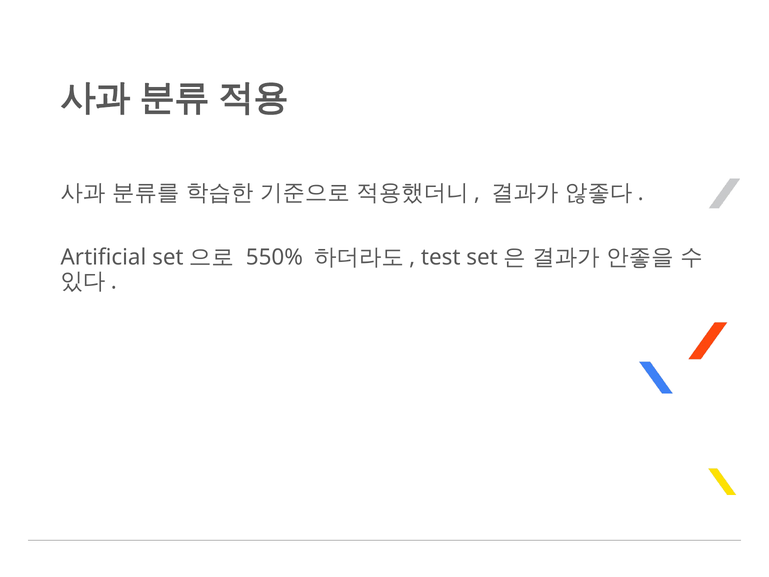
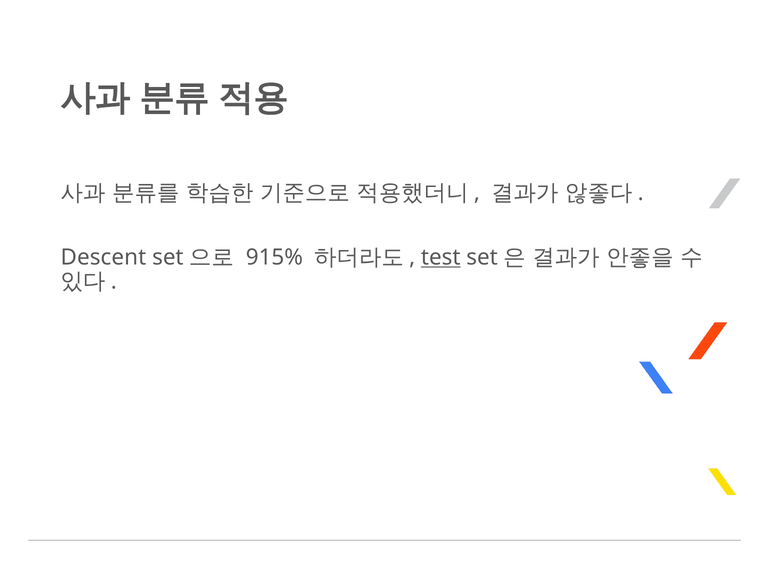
Artificial: Artificial -> Descent (103, 257)
550%: 550% -> 915% (274, 257)
test underline: none -> present (441, 257)
